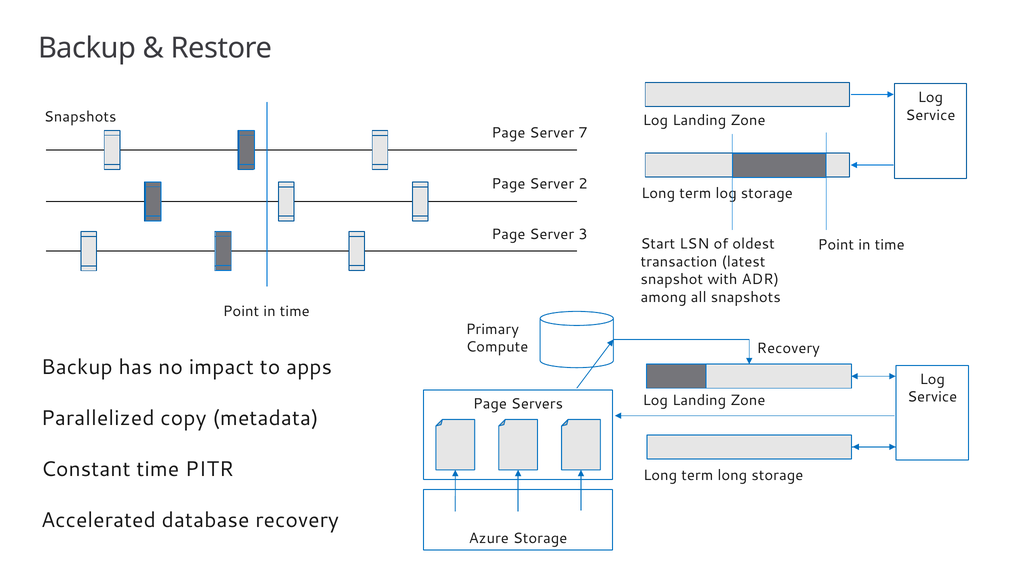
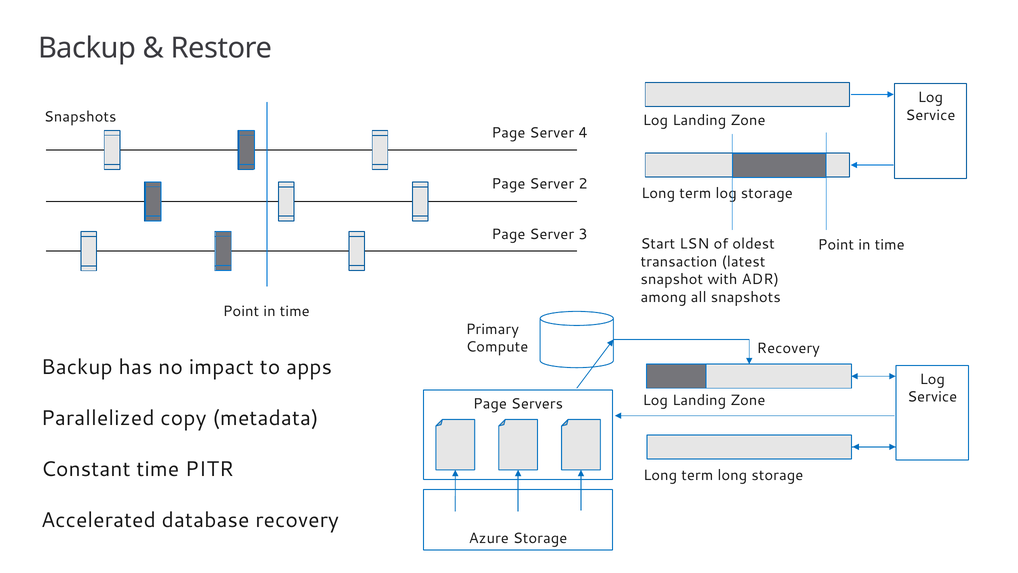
7: 7 -> 4 (583, 133)
